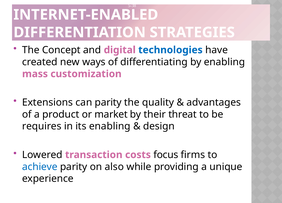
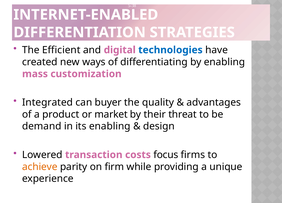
Concept: Concept -> Efficient (61, 50)
Extensions: Extensions -> Integrated (48, 103)
can parity: parity -> buyer (108, 103)
requires: requires -> demand (42, 127)
achieve colour: blue -> orange (40, 167)
also: also -> firm (114, 167)
